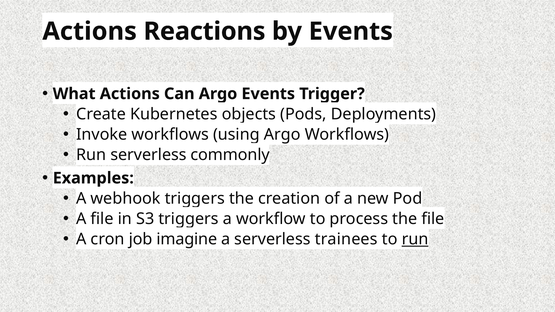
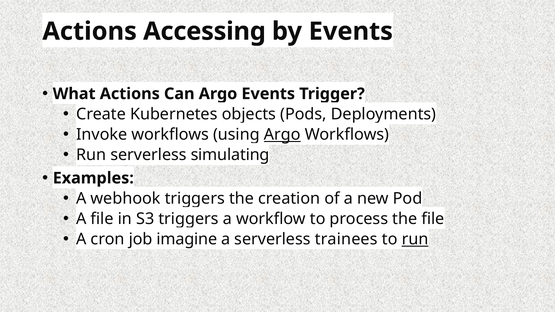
Reactions: Reactions -> Accessing (204, 31)
Argo underline: none -> present (282, 135)
commonly: commonly -> simulating (230, 155)
